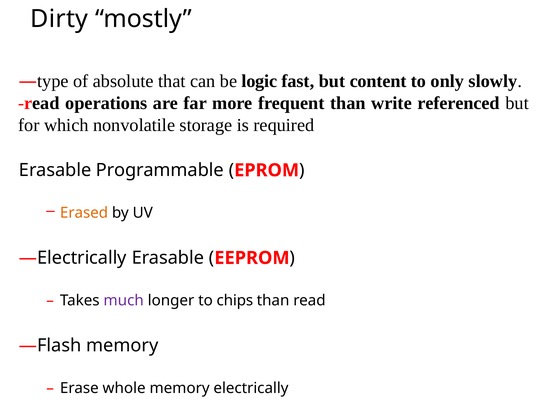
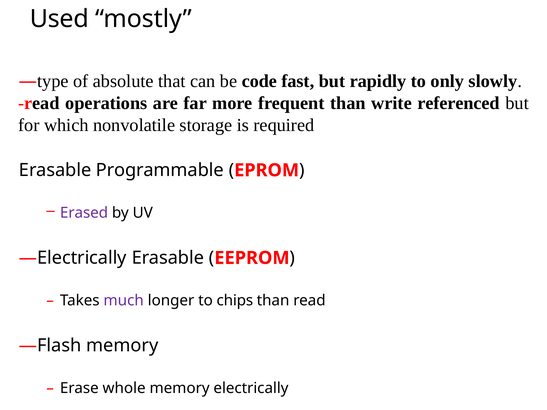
Dirty: Dirty -> Used (59, 19)
logic: logic -> code (259, 81)
content: content -> rapidly (378, 81)
Erased colour: orange -> purple (84, 213)
